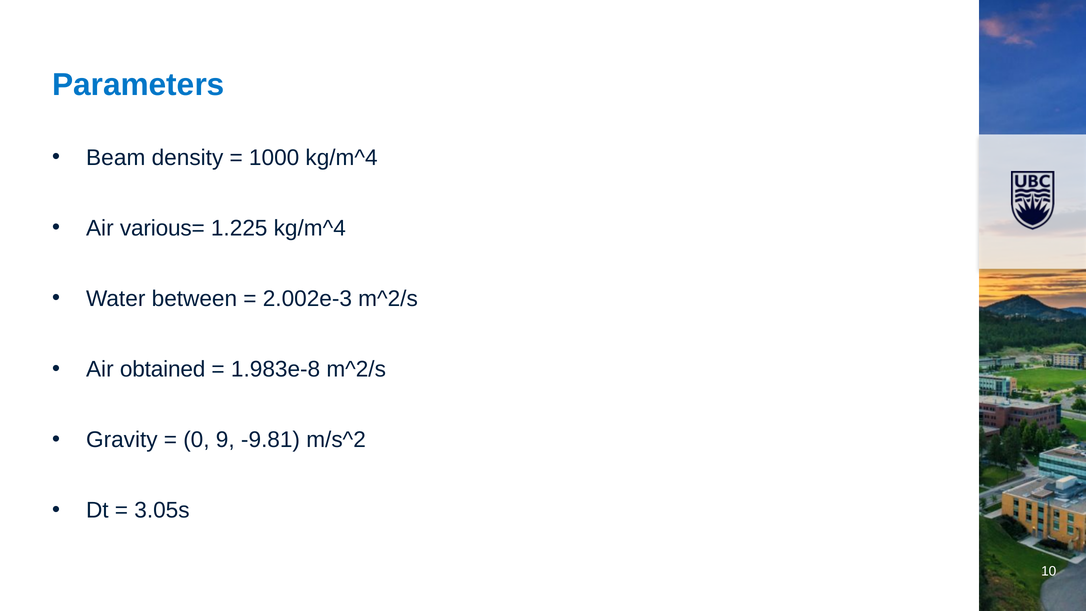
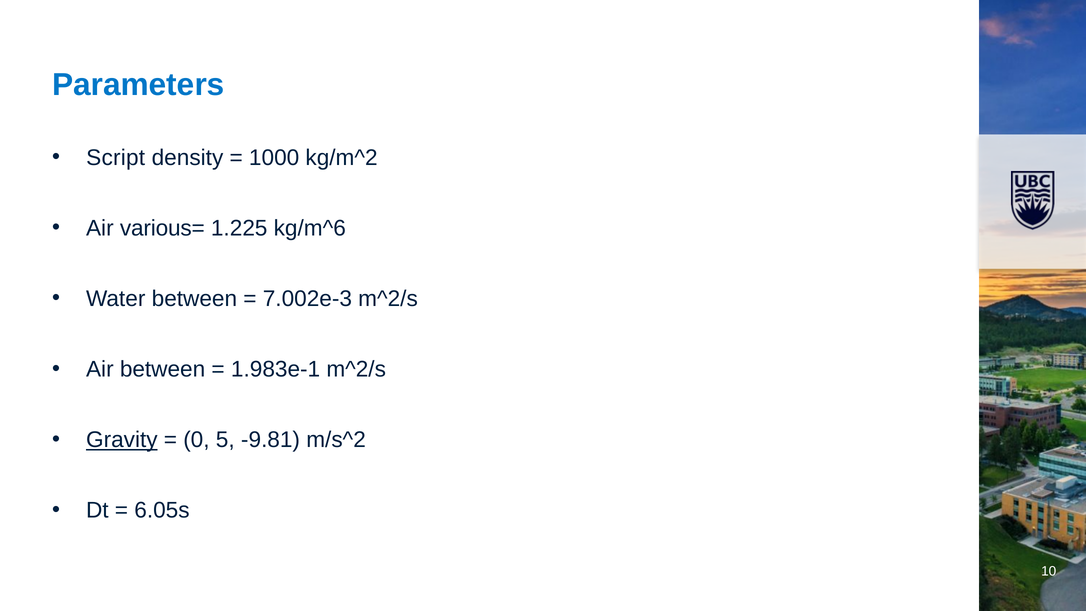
Beam: Beam -> Script (116, 158)
1000 kg/m^4: kg/m^4 -> kg/m^2 (342, 158)
1.225 kg/m^4: kg/m^4 -> kg/m^6 (310, 228)
2.002e-3: 2.002e-3 -> 7.002e-3 (307, 299)
Air obtained: obtained -> between (163, 369)
1.983e-8: 1.983e-8 -> 1.983e-1 (276, 369)
Gravity underline: none -> present (122, 440)
9: 9 -> 5 (225, 440)
3.05s: 3.05s -> 6.05s (162, 510)
